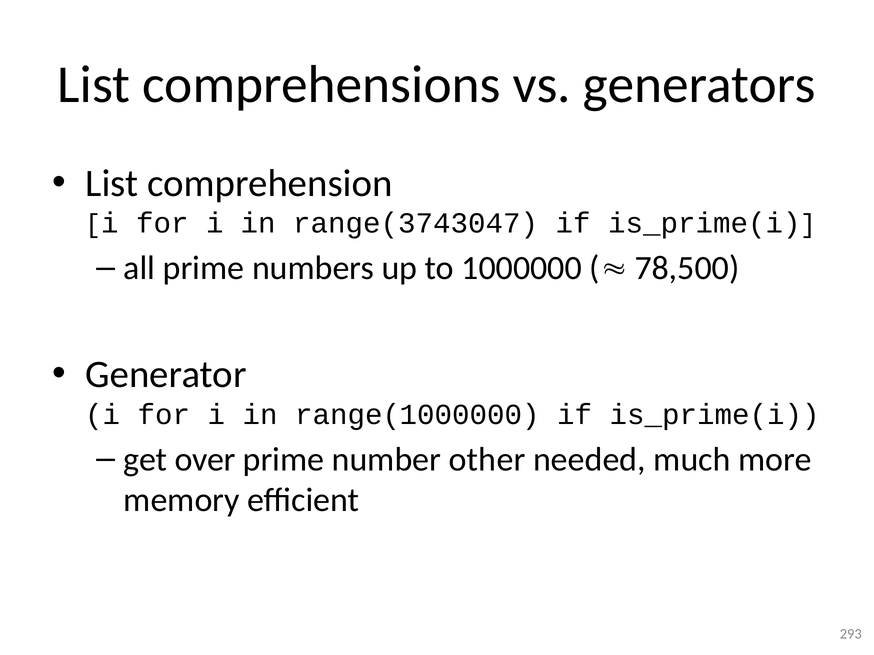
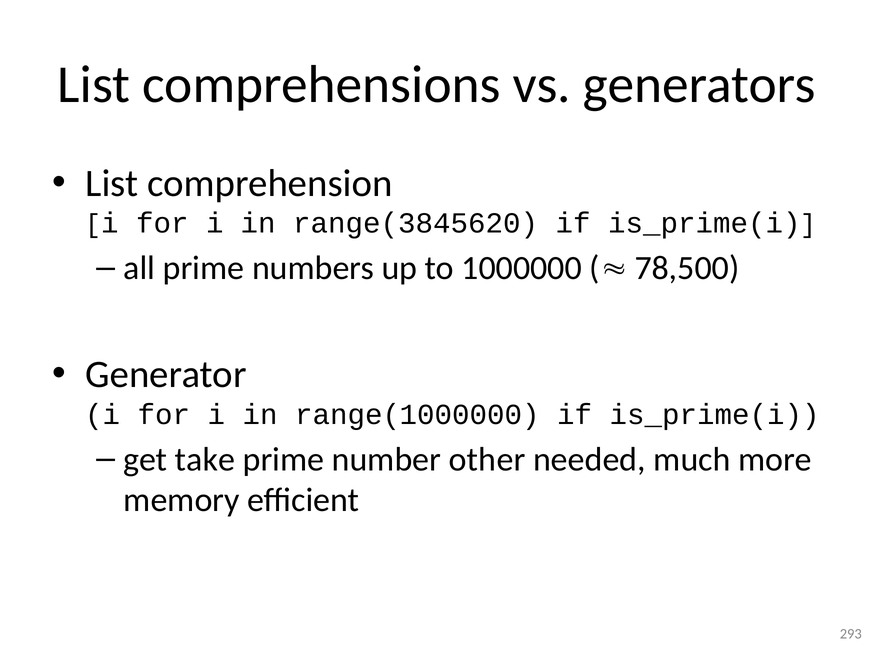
range(3743047: range(3743047 -> range(3845620 (416, 224)
over: over -> take (205, 460)
